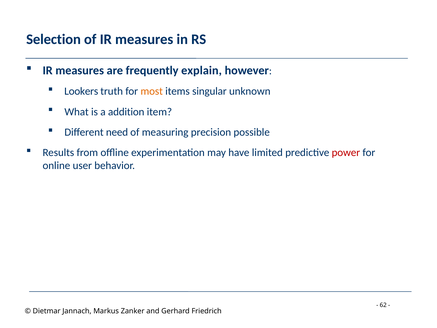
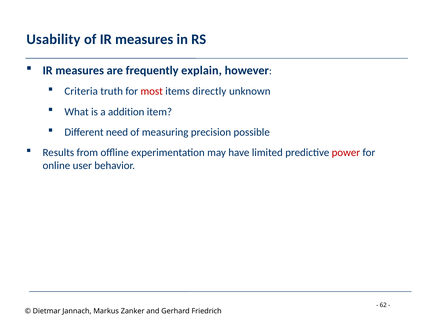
Selection: Selection -> Usability (53, 39)
Lookers: Lookers -> Criteria (81, 91)
most colour: orange -> red (152, 91)
singular: singular -> directly (209, 91)
